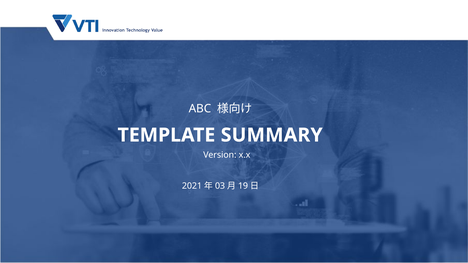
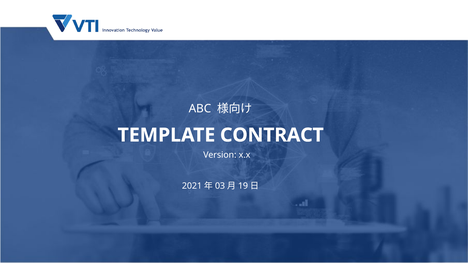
SUMMARY: SUMMARY -> CONTRACT (272, 135)
